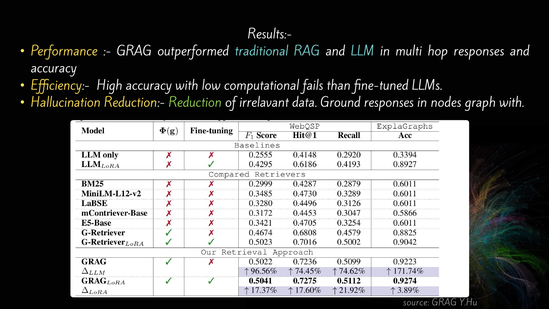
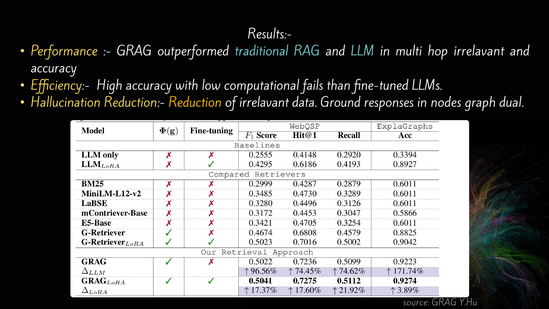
hop responses: responses -> irrelavant (479, 51)
Reduction colour: light green -> yellow (195, 103)
graph with: with -> dual (512, 103)
